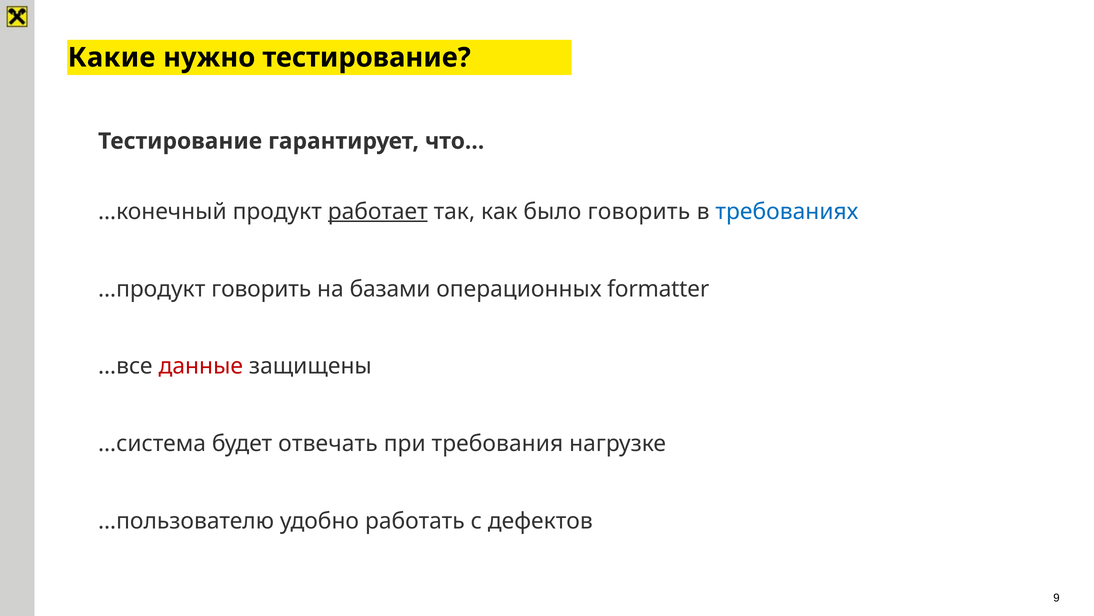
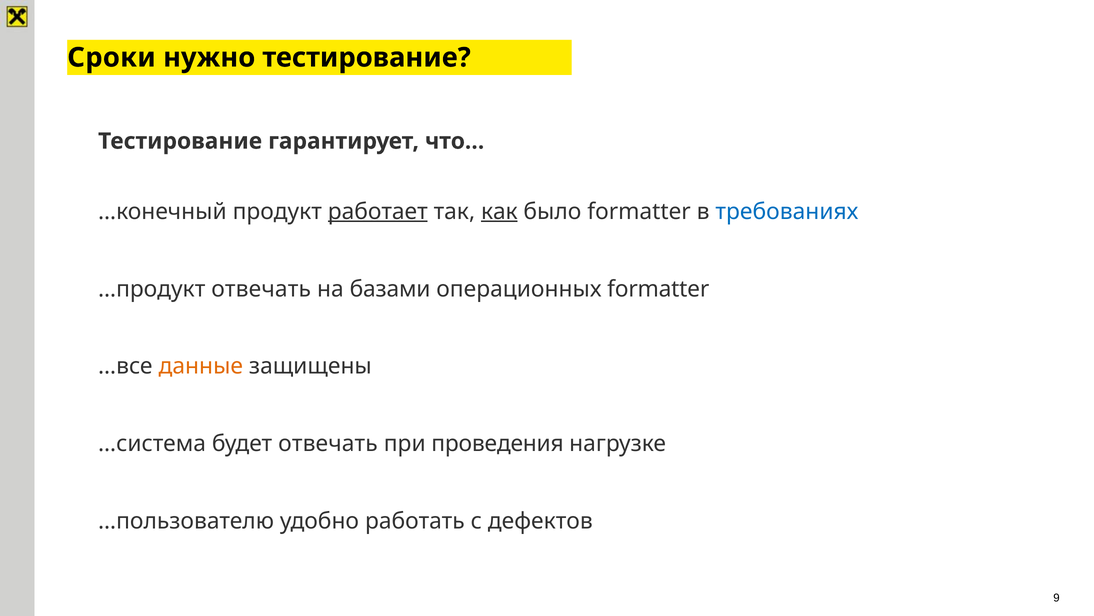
Какие: Какие -> Сроки (112, 58)
как underline: none -> present (499, 211)
было говорить: говорить -> formatter (639, 211)
…продукт говорить: говорить -> отвечать (261, 289)
данные colour: red -> orange (201, 366)
требования: требования -> проведения (498, 443)
